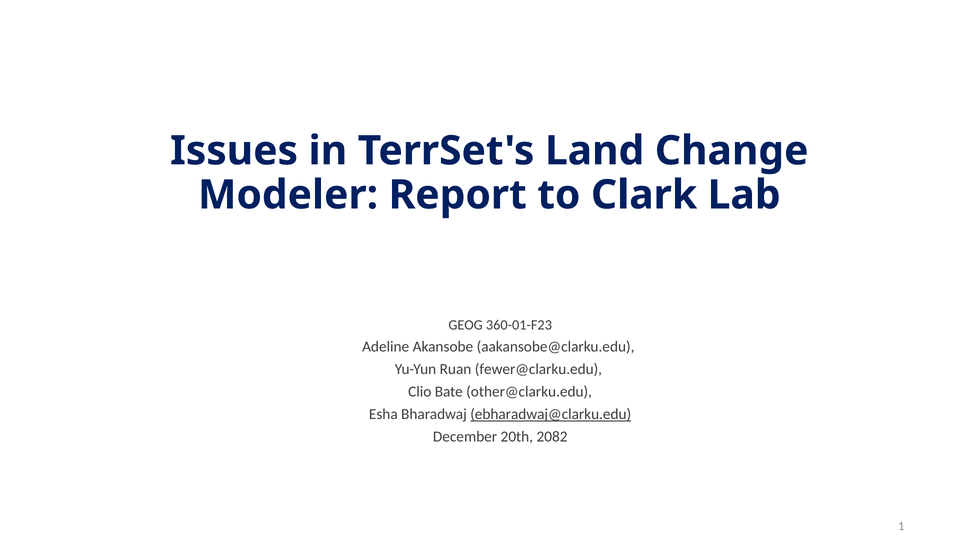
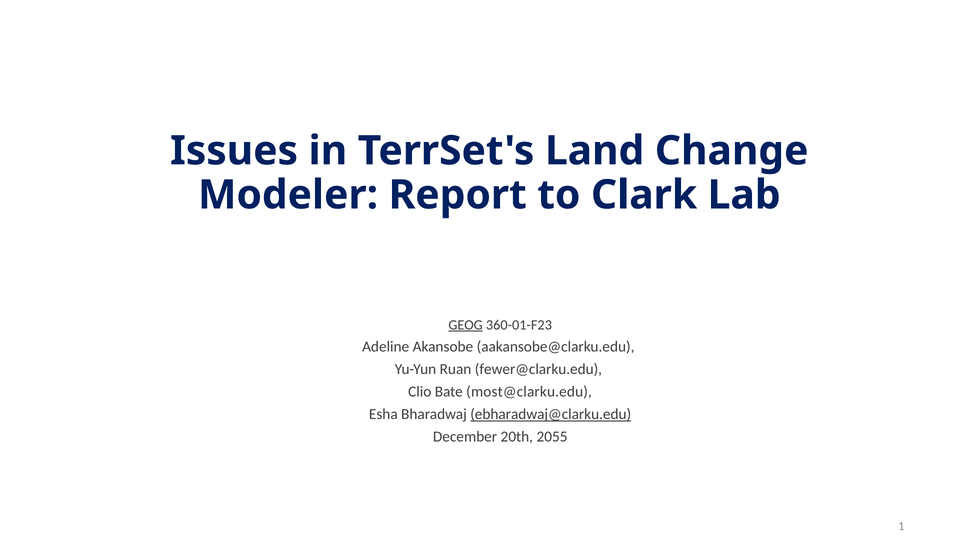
GEOG underline: none -> present (466, 325)
other@clarku.edu: other@clarku.edu -> most@clarku.edu (529, 392)
2082: 2082 -> 2055 (552, 437)
